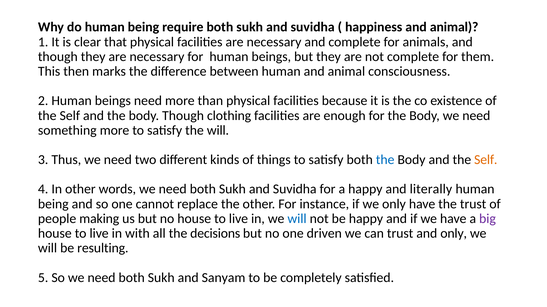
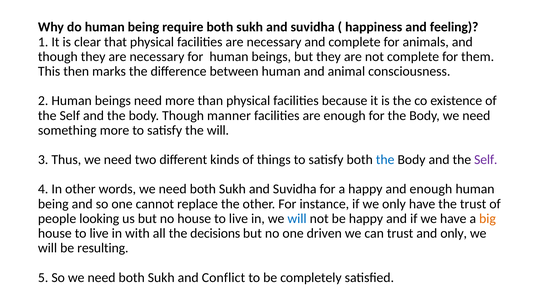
happiness and animal: animal -> feeling (454, 27)
clothing: clothing -> manner (229, 116)
Self colour: orange -> purple (486, 160)
and literally: literally -> enough (431, 190)
making: making -> looking (99, 219)
big colour: purple -> orange (488, 219)
Sanyam: Sanyam -> Conflict (223, 278)
